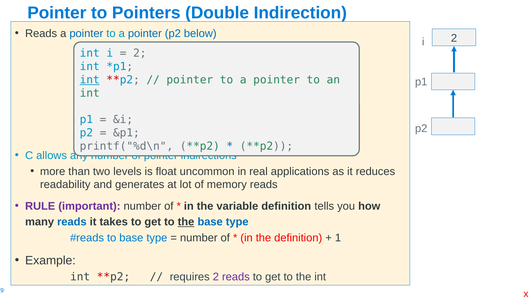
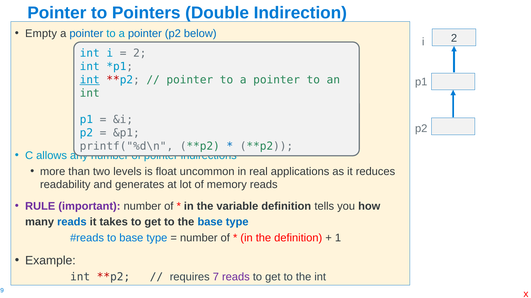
Reads: Reads -> Empty (41, 34)
the underline: present -> none (186, 222)
requires 2: 2 -> 7 (216, 278)
